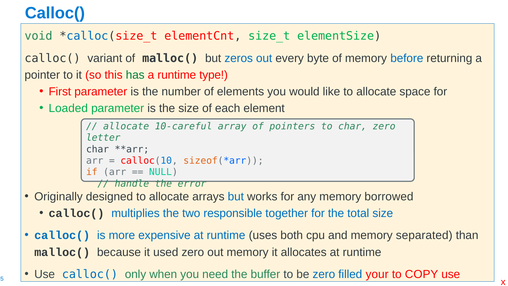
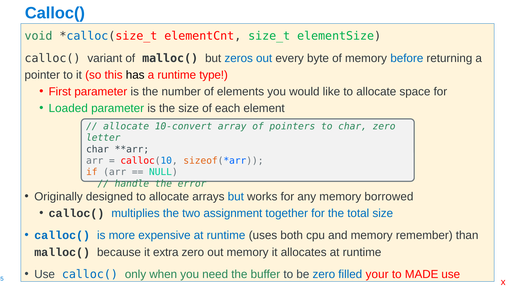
has colour: green -> black (135, 75)
10-careful: 10-careful -> 10-convert (183, 126)
responsible: responsible -> assignment (233, 213)
separated: separated -> remember (424, 235)
used: used -> extra (166, 252)
COPY: COPY -> MADE (422, 274)
